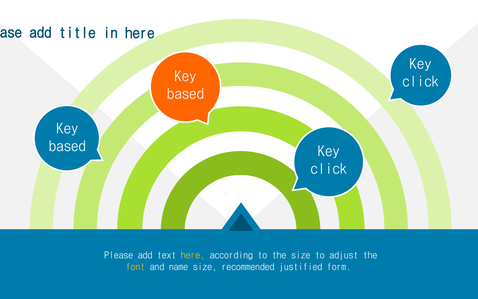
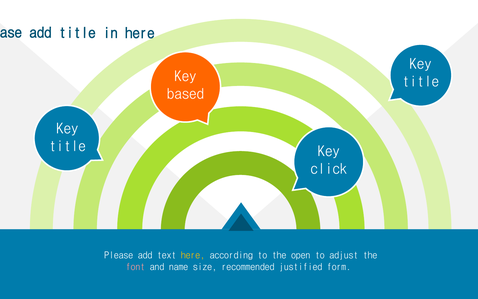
click: click -> title (421, 82)
based: based -> title (67, 146)
the size: size -> open (301, 255)
font colour: yellow -> pink (135, 267)
